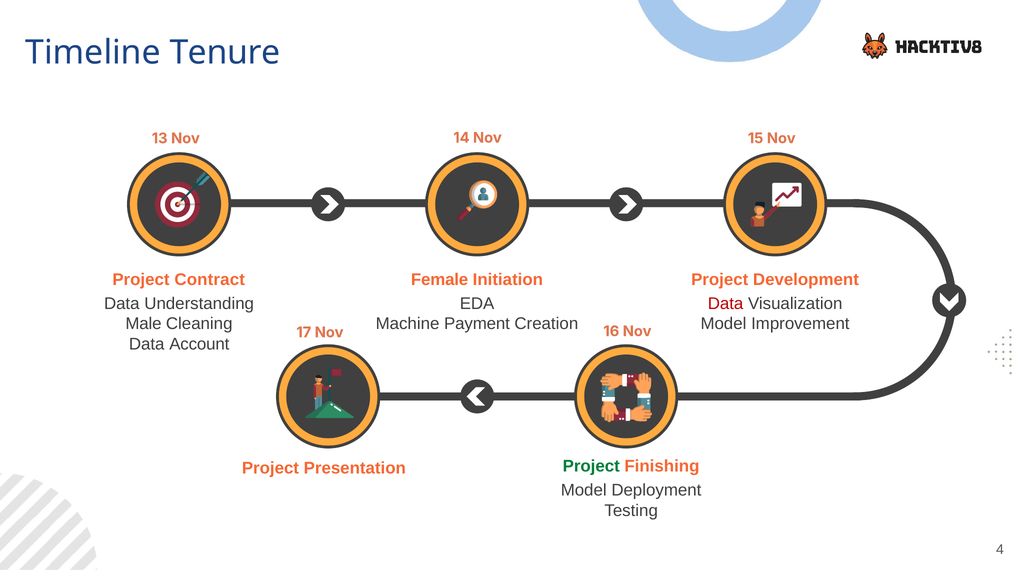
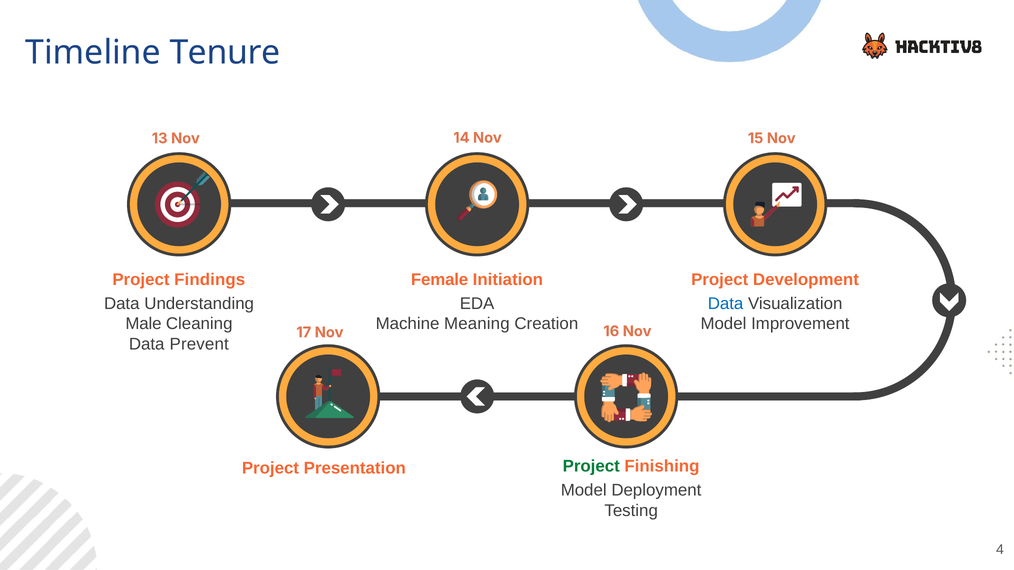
Contract: Contract -> Findings (210, 280)
Data colour: red -> blue (726, 304)
Payment: Payment -> Meaning (477, 324)
Account: Account -> Prevent (199, 344)
